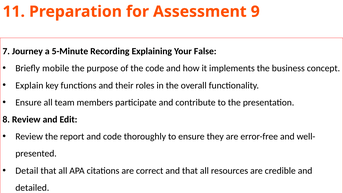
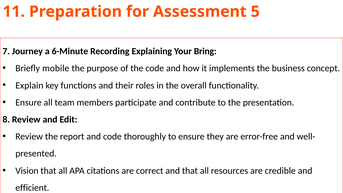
9: 9 -> 5 (255, 12)
5-Minute: 5-Minute -> 6-Minute (70, 51)
False: False -> Bring (205, 51)
Detail: Detail -> Vision (27, 171)
detailed: detailed -> efficient (32, 188)
